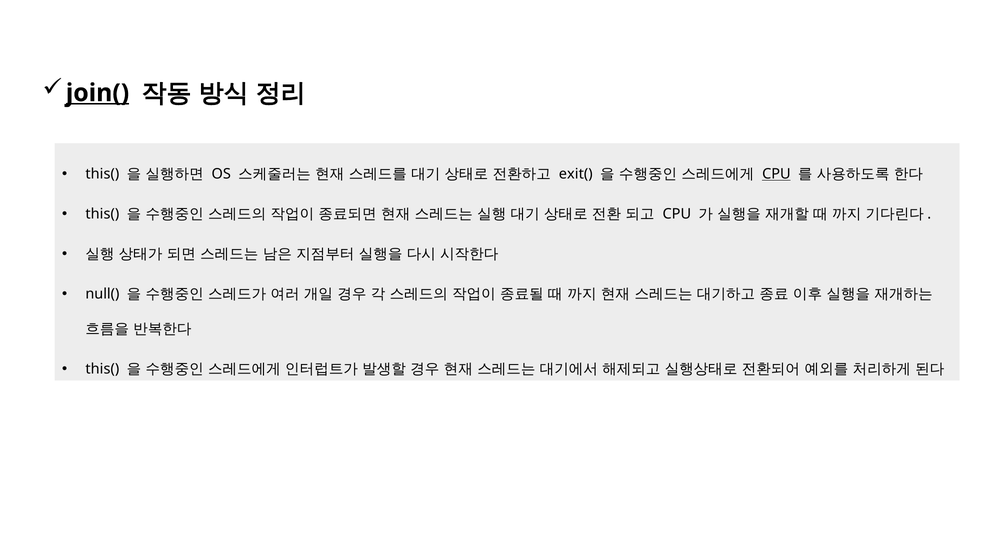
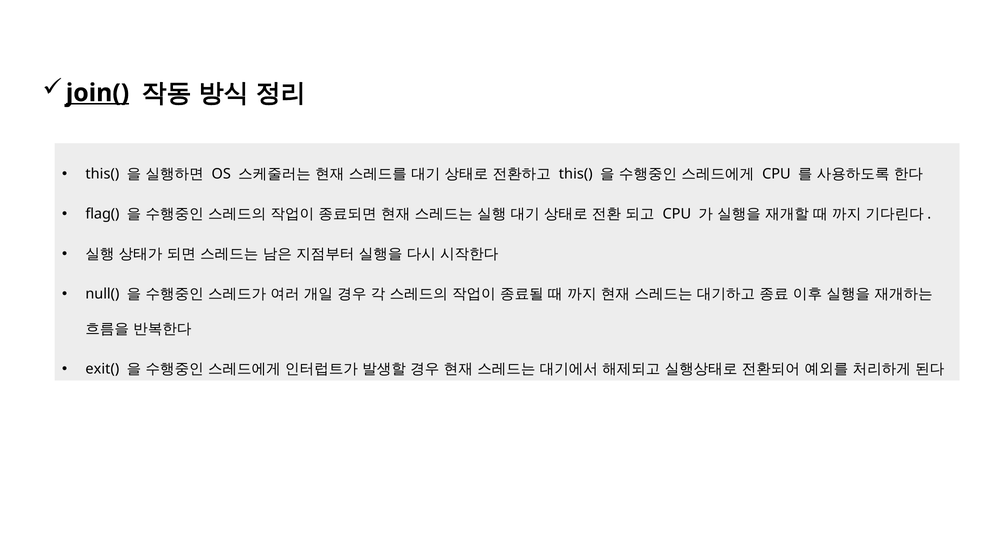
exit(: exit( -> this( (576, 174)
CPU underline: present -> none (776, 174)
this(: this( -> flag( (102, 214)
this(: this( -> exit( (102, 369)
